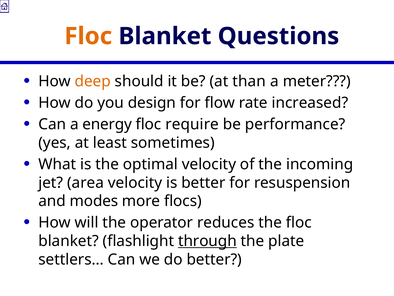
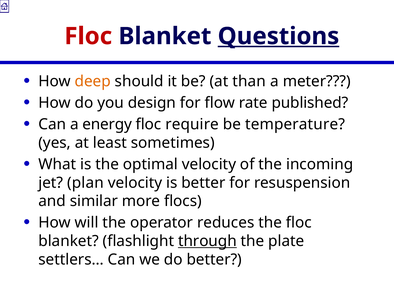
Floc colour: orange -> red (88, 36)
Questions underline: none -> present (278, 36)
increased: increased -> published (310, 103)
performance: performance -> temperature (295, 124)
area: area -> plan (85, 182)
modes: modes -> similar (94, 201)
